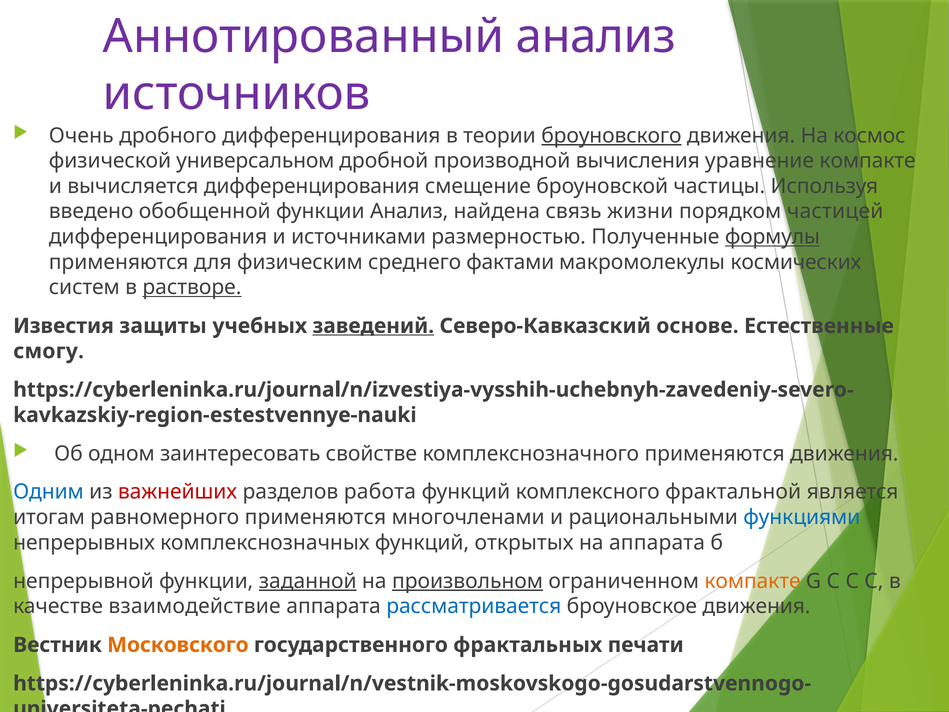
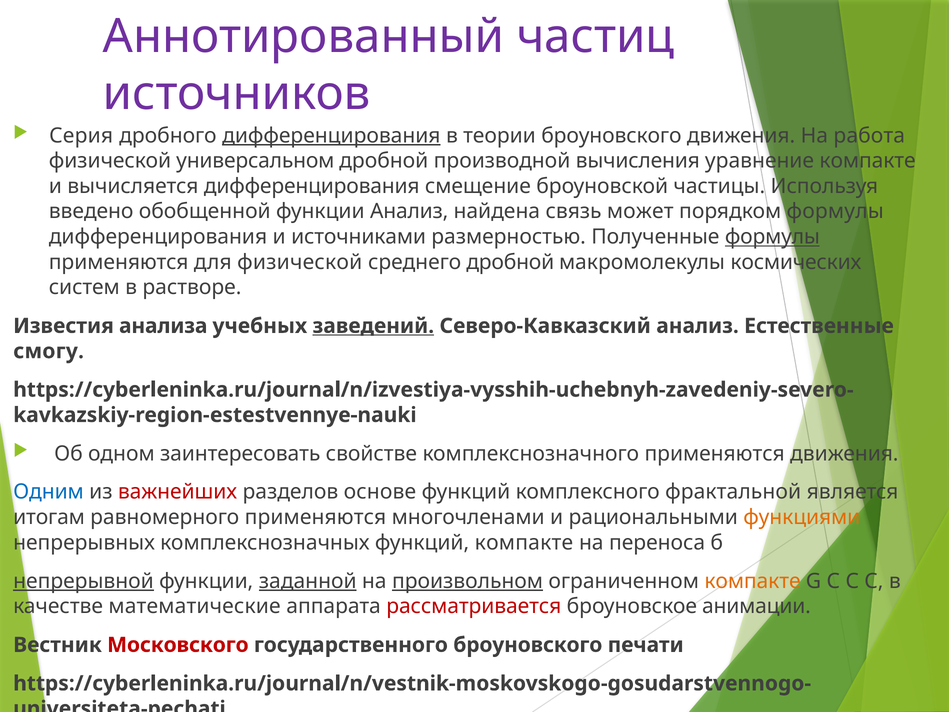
Аннотированный анализ: анализ -> частиц (596, 37)
Очень: Очень -> Серия (81, 136)
дифференцирования underline: none -> present (331, 136)
броуновского underline: present -> none (611, 136)
космос: космос -> работа (869, 136)
жизни: жизни -> может (640, 211)
порядком частицей: частицей -> формулы (835, 211)
для физическим: физическим -> физической (300, 262)
среднего фактами: фактами -> дробной (510, 262)
растворе underline: present -> none (192, 287)
защиты: защиты -> анализа (163, 326)
Северо-Кавказский основе: основе -> анализ (698, 326)
работа: работа -> основе (380, 492)
функциями colour: blue -> orange (802, 517)
функций открытых: открытых -> компакте (524, 542)
на аппарата: аппарата -> переноса (657, 542)
непрерывной underline: none -> present (83, 581)
взаимодействие: взаимодействие -> математические (195, 606)
рассматривается colour: blue -> red (474, 606)
броуновское движения: движения -> анимации (756, 606)
Московского colour: orange -> red (178, 645)
государственного фрактальных: фрактальных -> броуновского (528, 645)
